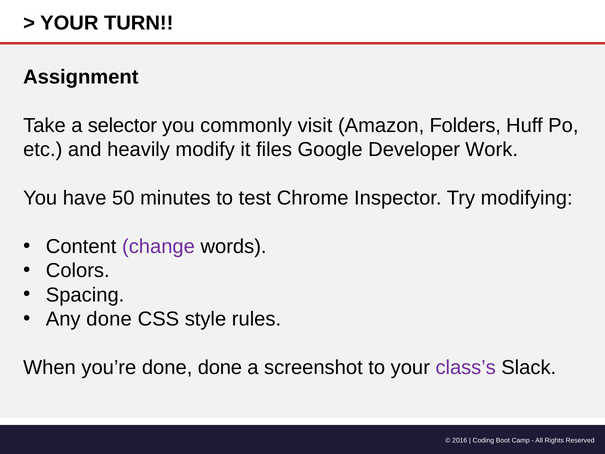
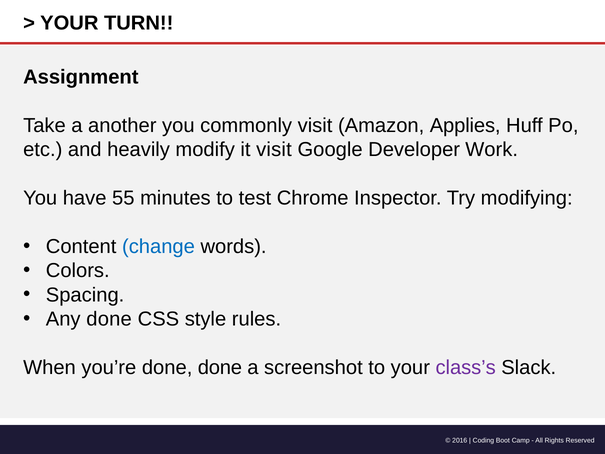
selector: selector -> another (122, 125)
Folders: Folders -> Applies (465, 125)
it files: files -> visit (274, 150)
50: 50 -> 55 (123, 198)
change colour: purple -> blue (158, 246)
